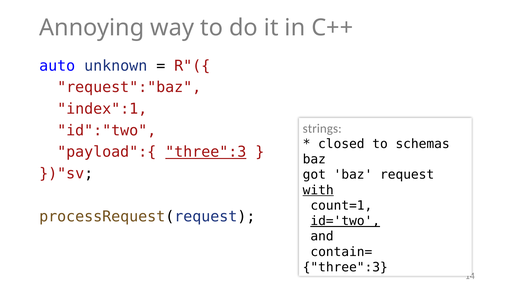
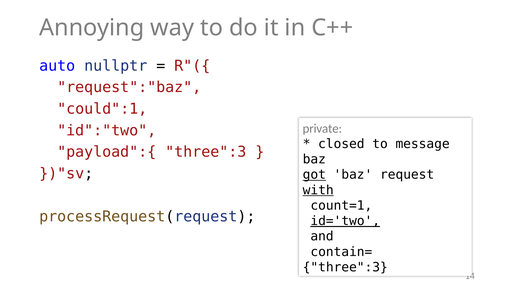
unknown: unknown -> nullptr (116, 66)
index":1: index":1 -> could":1 (102, 109)
strings: strings -> private (322, 129)
schemas: schemas -> message (423, 144)
three":3 underline: present -> none (206, 152)
got underline: none -> present (314, 175)
